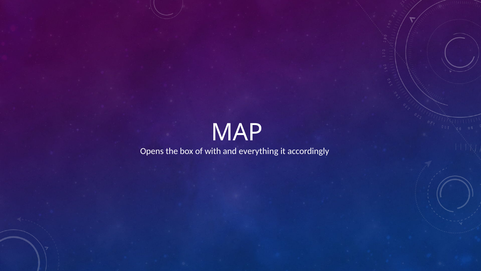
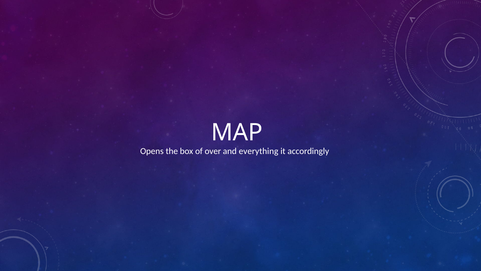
with: with -> over (213, 151)
